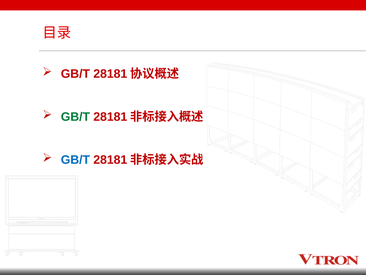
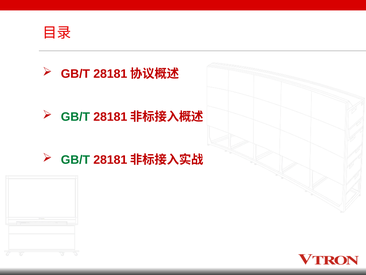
GB/T colour: blue -> green (75, 160)
